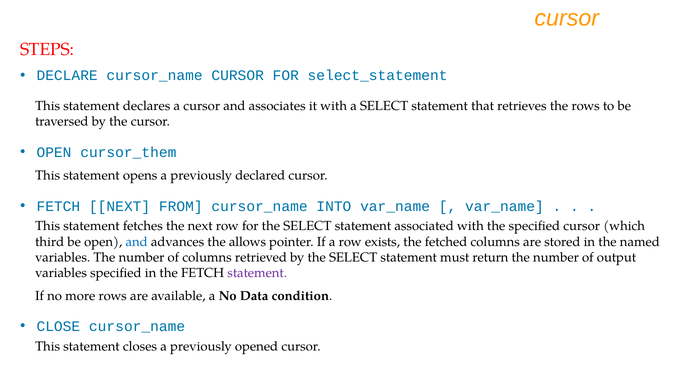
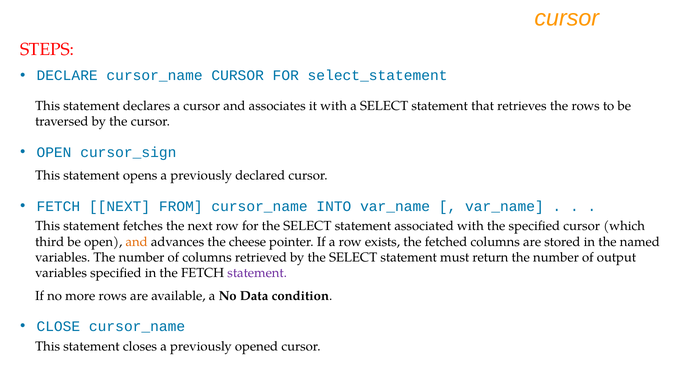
cursor_them: cursor_them -> cursor_sign (128, 152)
and colour: blue -> orange (137, 242)
allows: allows -> cheese (248, 242)
